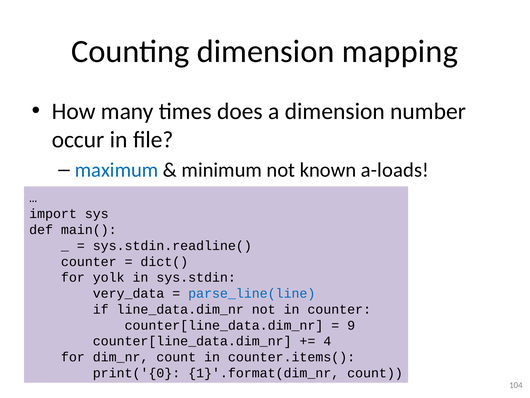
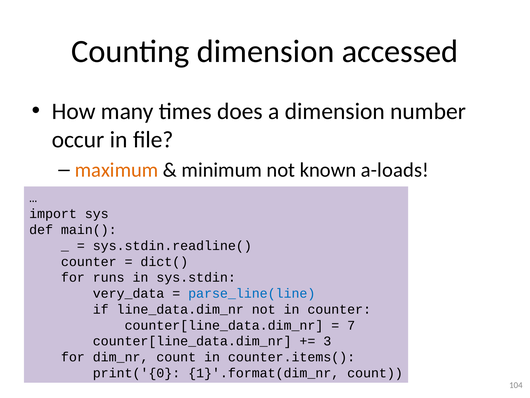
mapping: mapping -> accessed (400, 51)
maximum colour: blue -> orange (117, 170)
yolk: yolk -> runs (109, 277)
9: 9 -> 7 (351, 325)
4: 4 -> 3 (327, 341)
